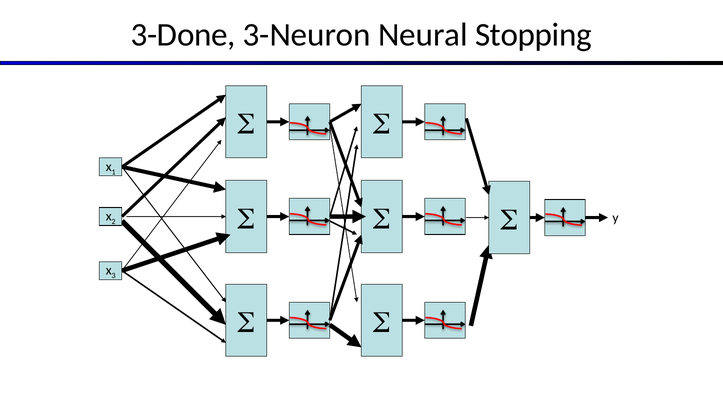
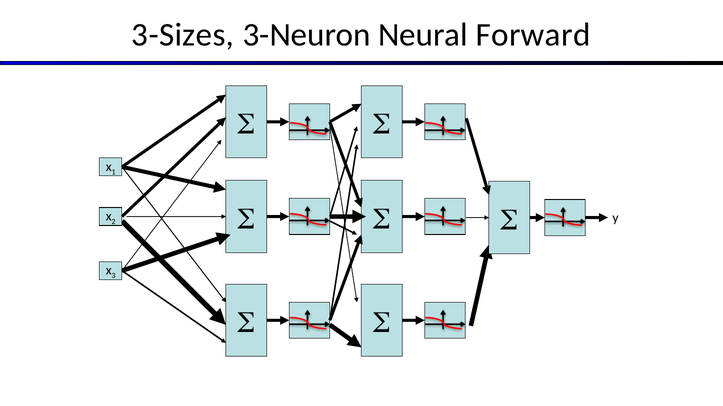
3-Done: 3-Done -> 3-Sizes (183, 35)
Stopping: Stopping -> Forward (533, 35)
